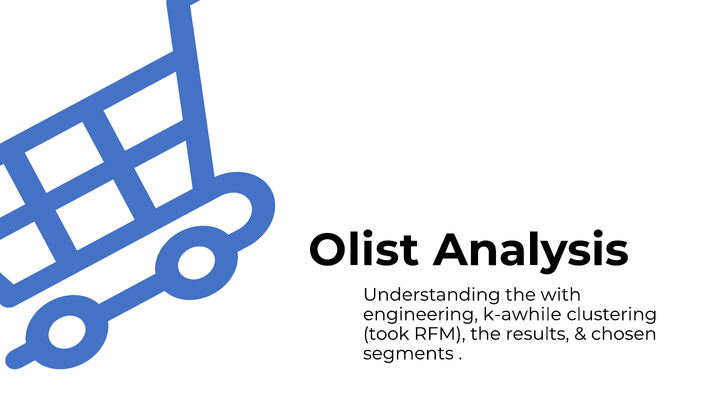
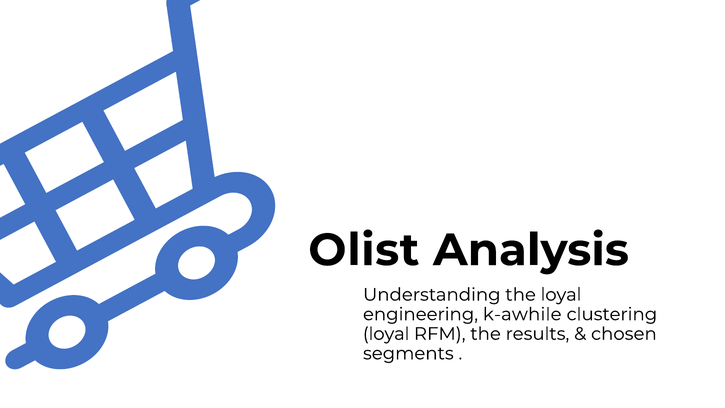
the with: with -> loyal (561, 295)
took: took -> loyal (386, 334)
